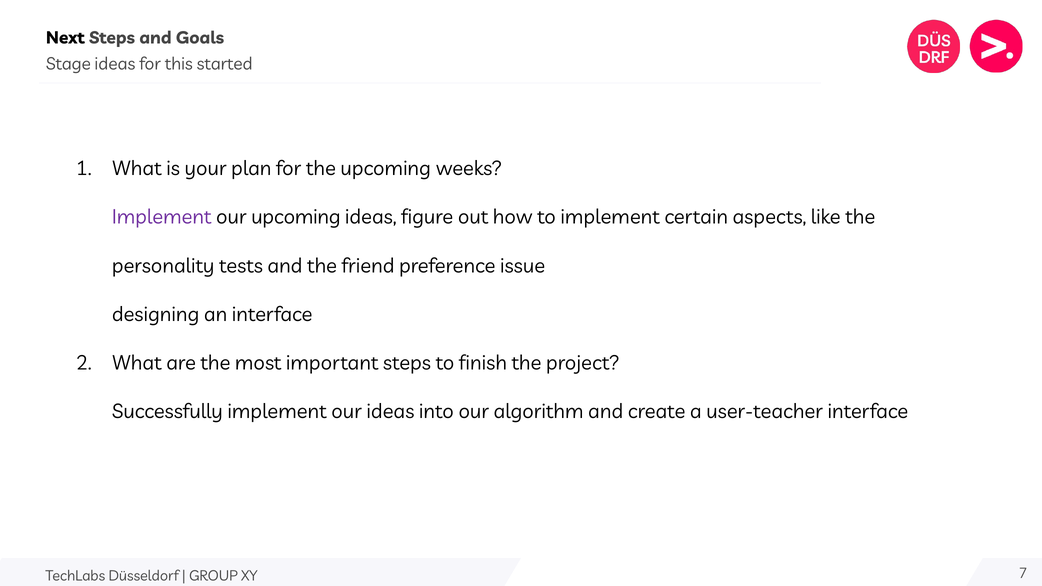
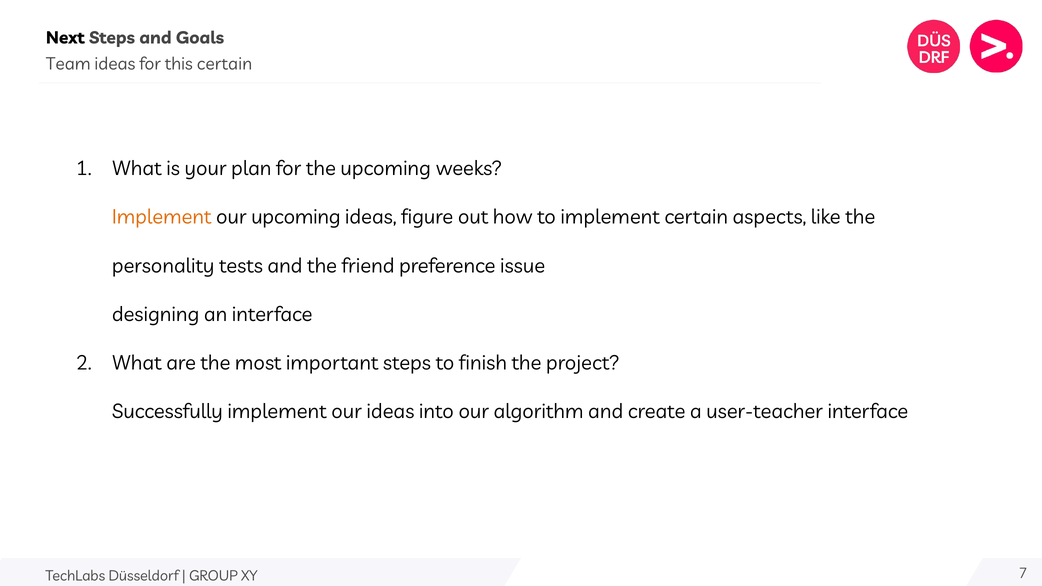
Stage: Stage -> Team (68, 64)
this started: started -> certain (224, 64)
Implement colour: purple -> orange (162, 217)
